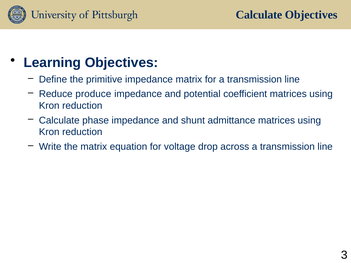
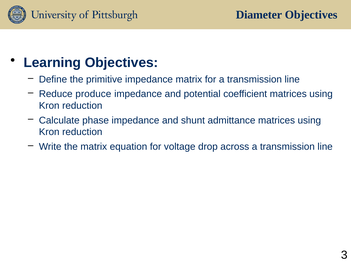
Calculate: Calculate -> Diameter (259, 15)
